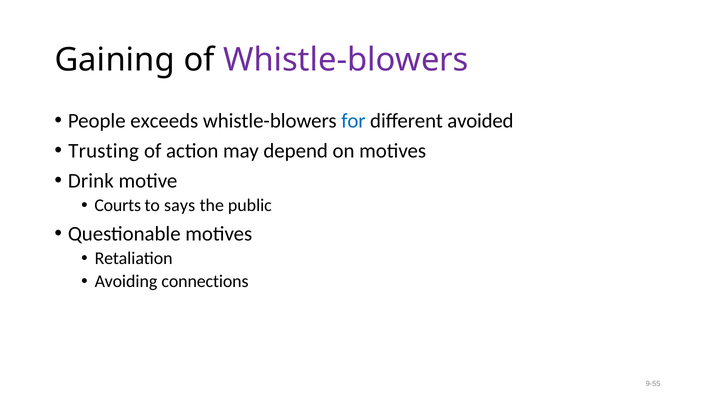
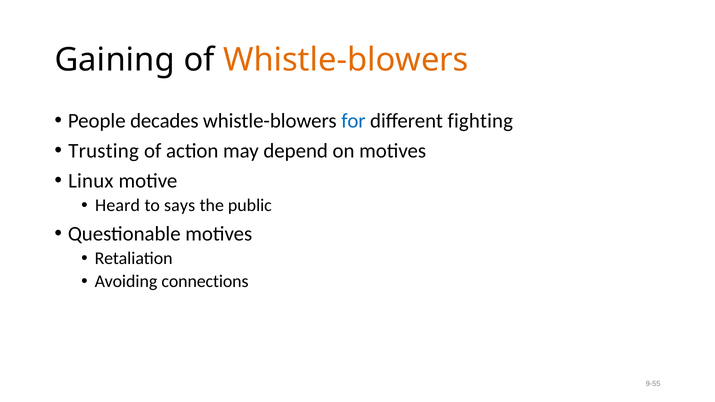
Whistle-blowers colour: purple -> orange (346, 60)
exceeds: exceeds -> decades (164, 121)
avoided: avoided -> fighting (480, 121)
Drink: Drink -> Linux (91, 181)
Courts: Courts -> Heard (118, 205)
